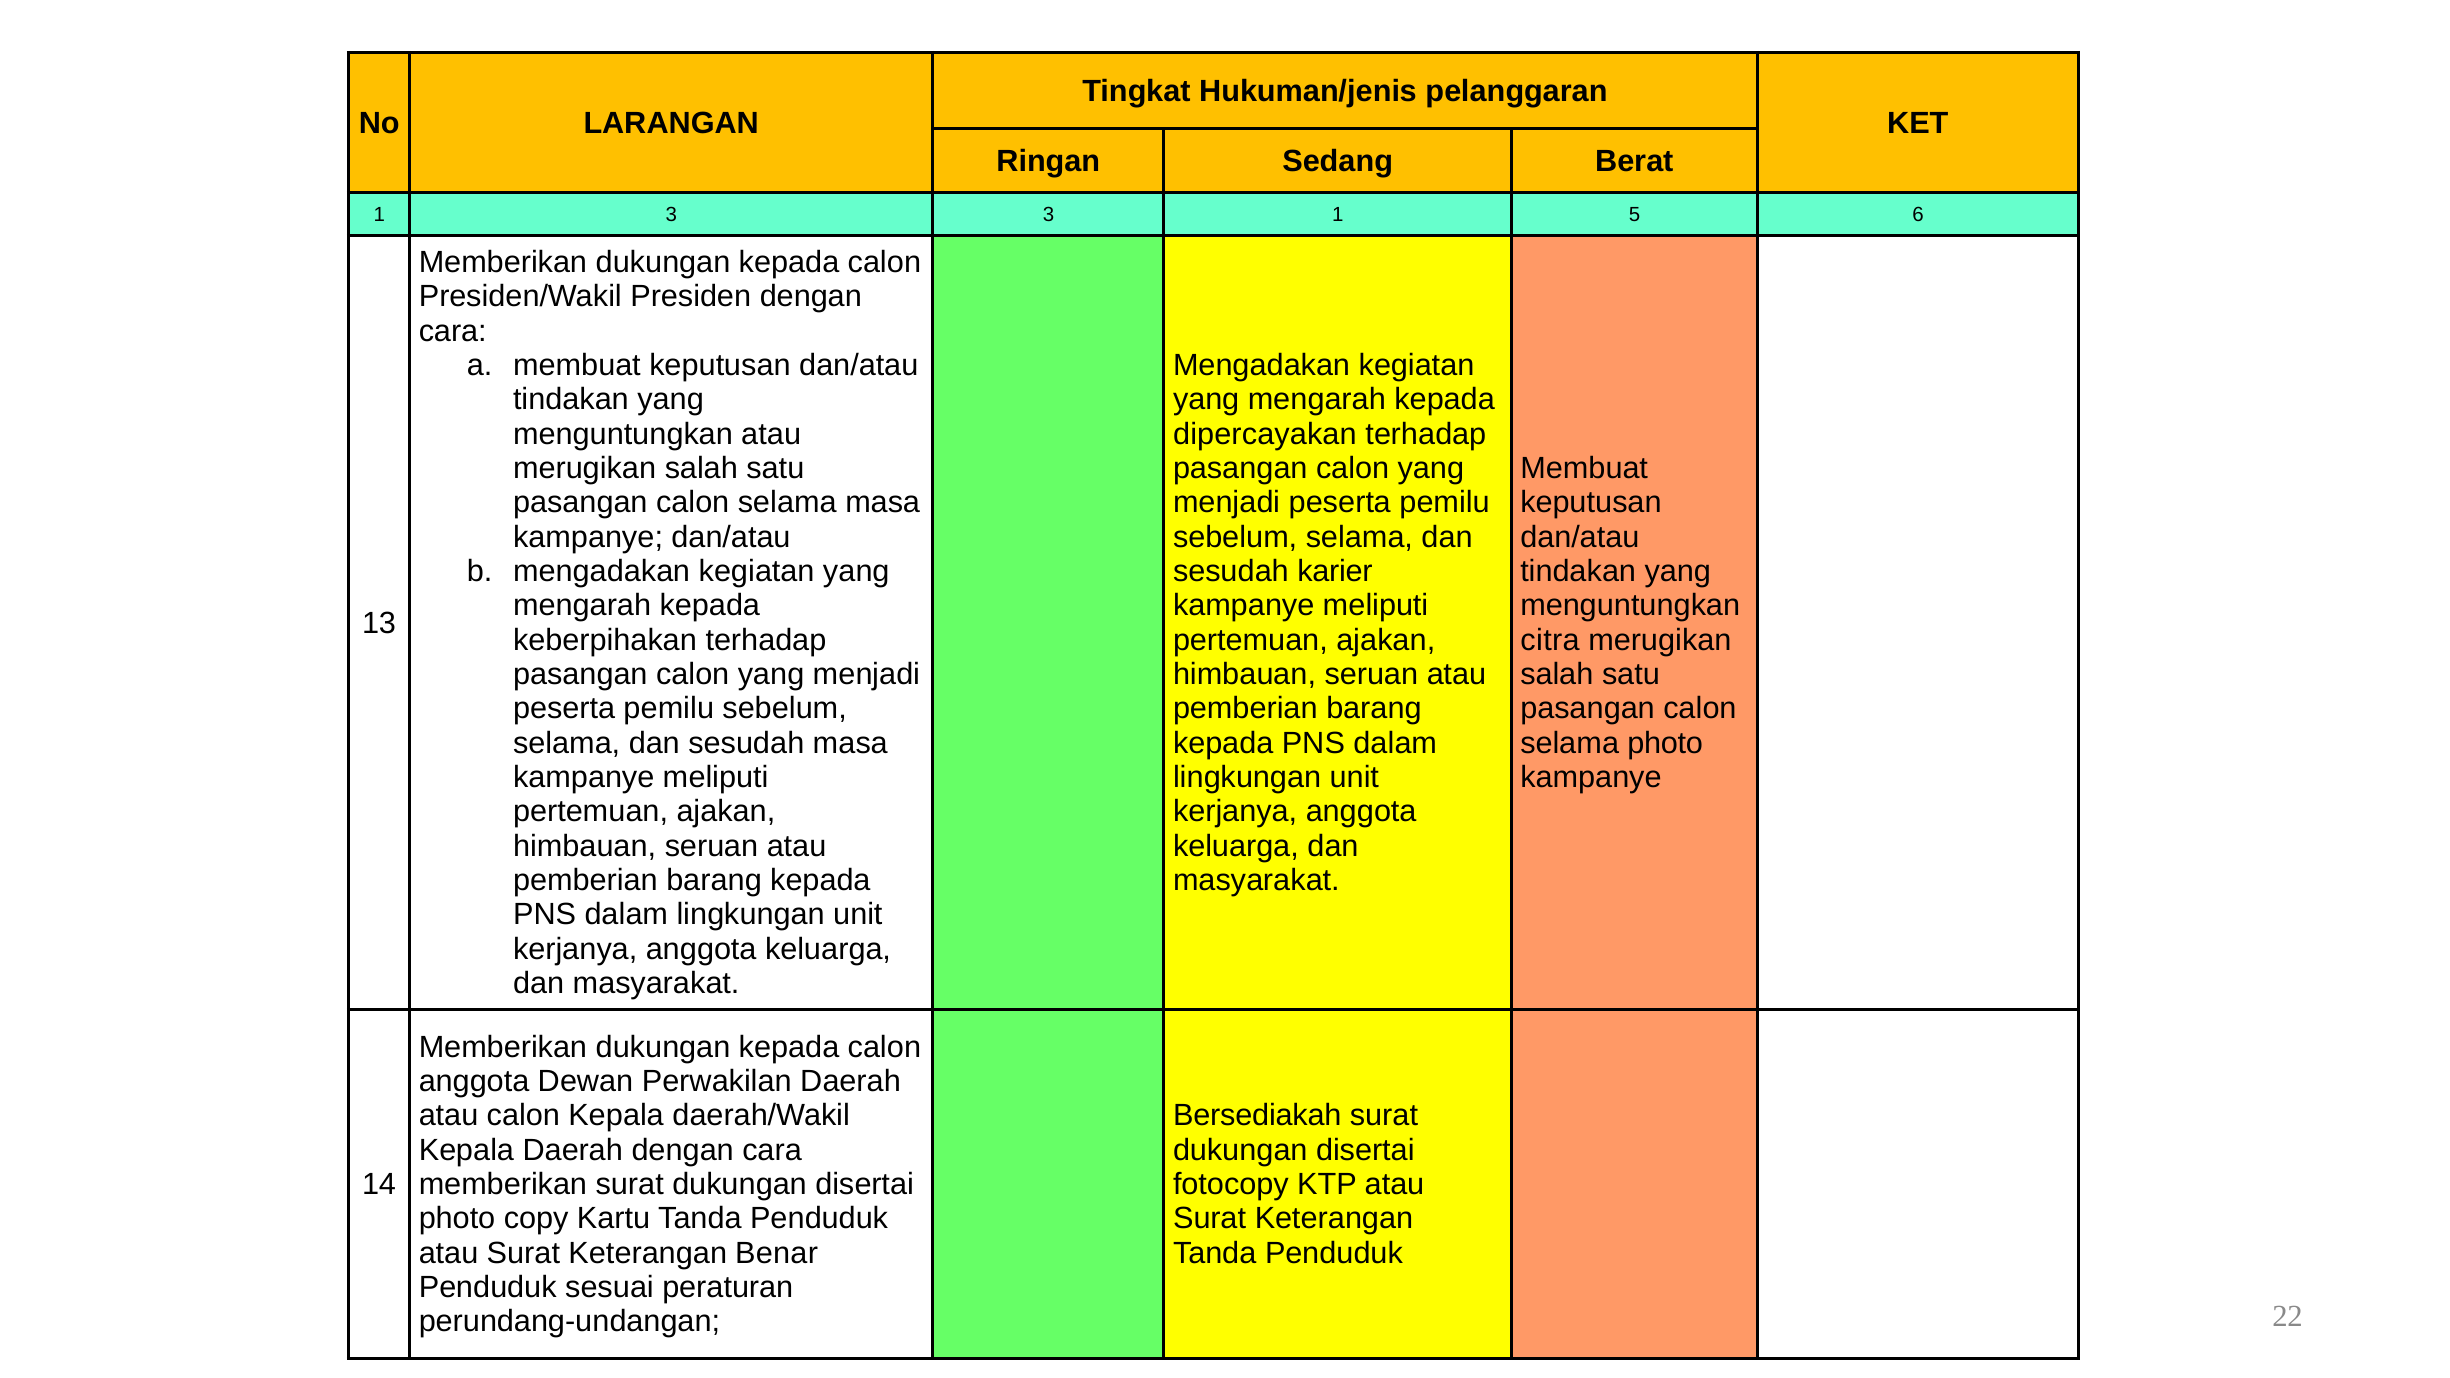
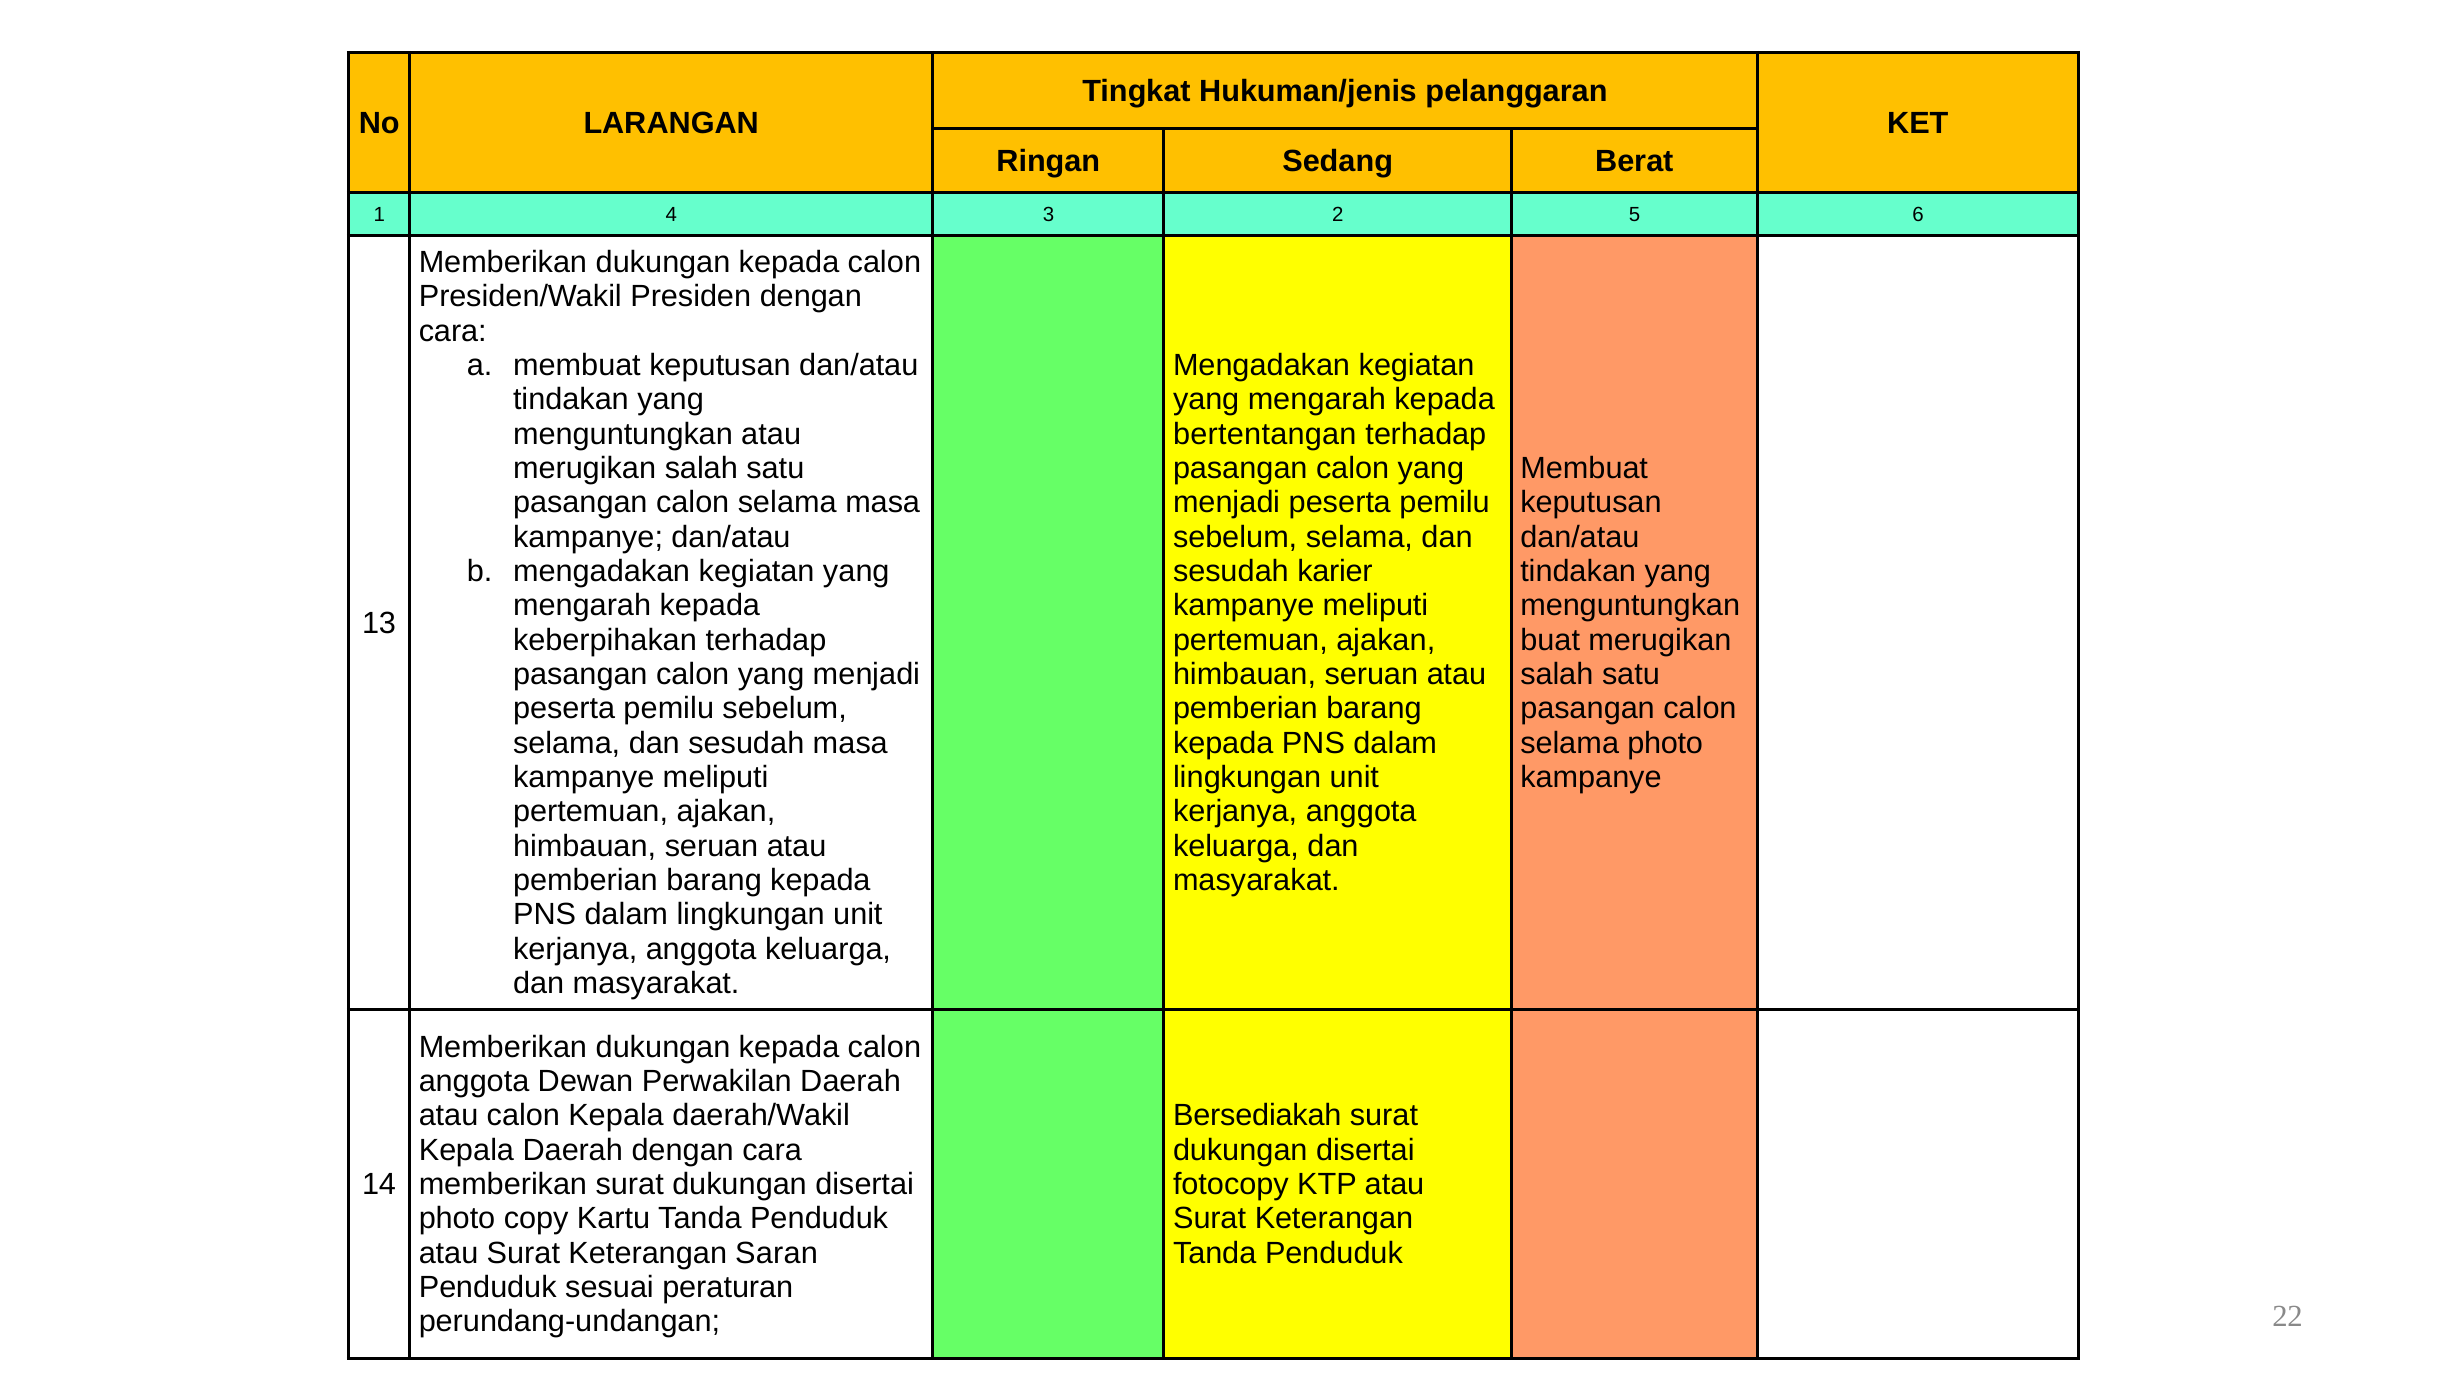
1 3: 3 -> 4 (671, 214)
3 1: 1 -> 2 (1338, 214)
dipercayakan: dipercayakan -> bertentangan (1265, 434)
citra: citra -> buat (1550, 640)
Benar: Benar -> Saran (777, 1253)
